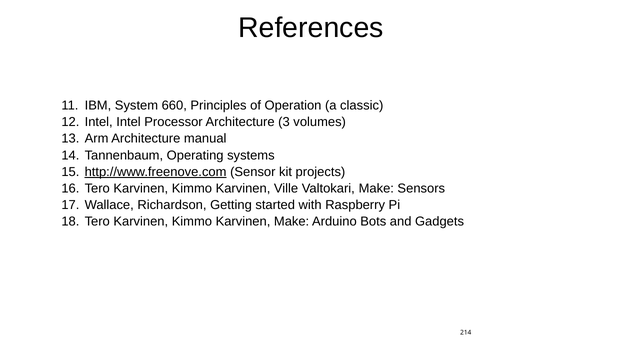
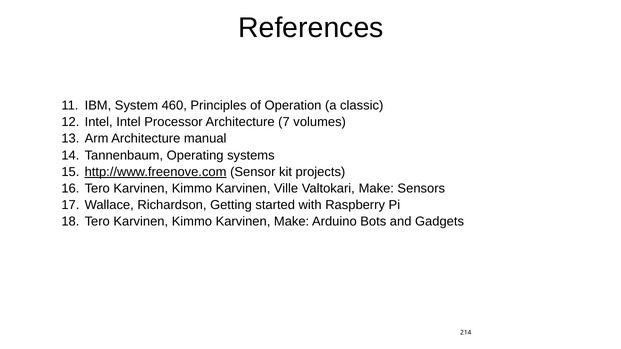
660: 660 -> 460 (174, 106)
3: 3 -> 7 (284, 122)
